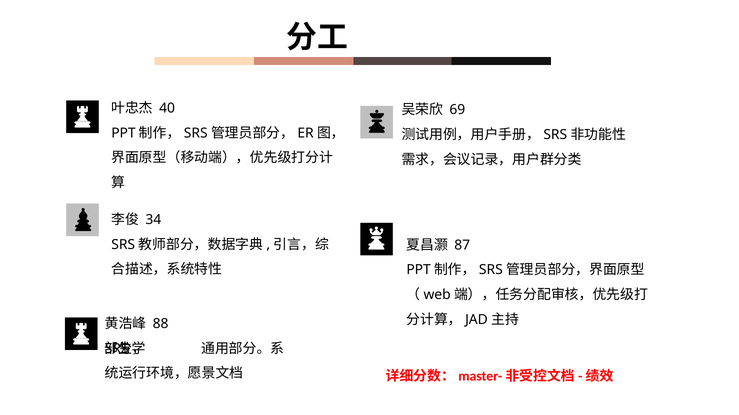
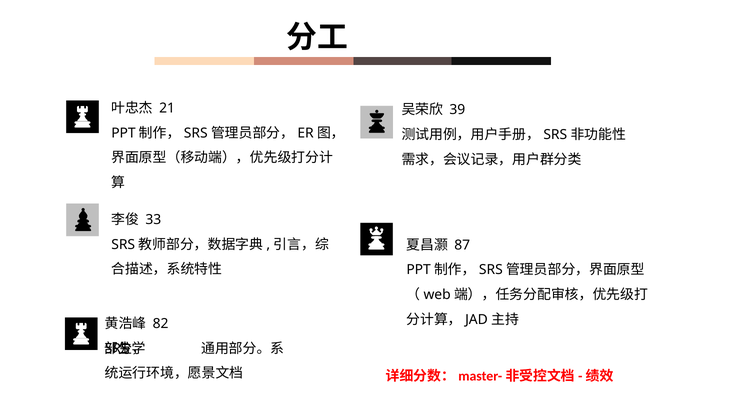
40: 40 -> 21 (167, 108)
69: 69 -> 39 (457, 110)
34: 34 -> 33 (153, 220)
88: 88 -> 82 (161, 324)
